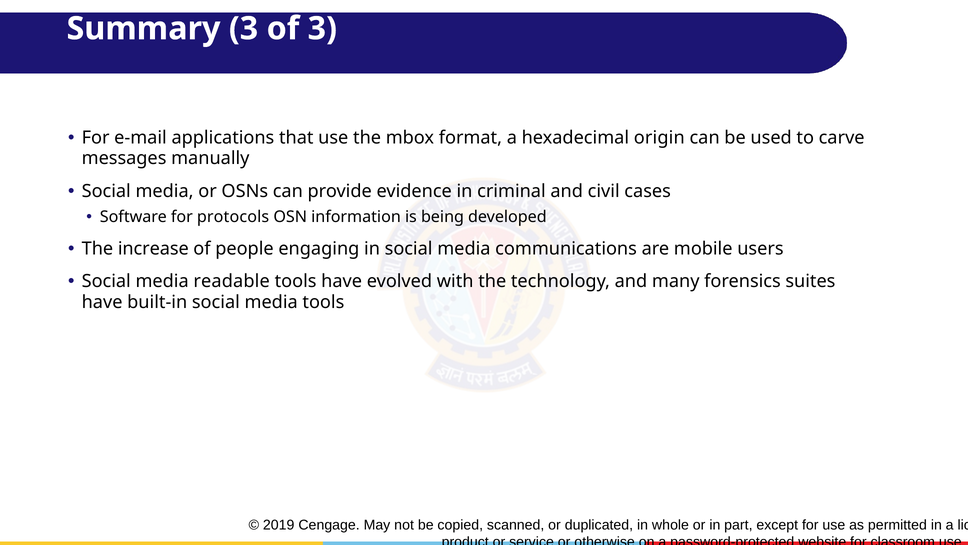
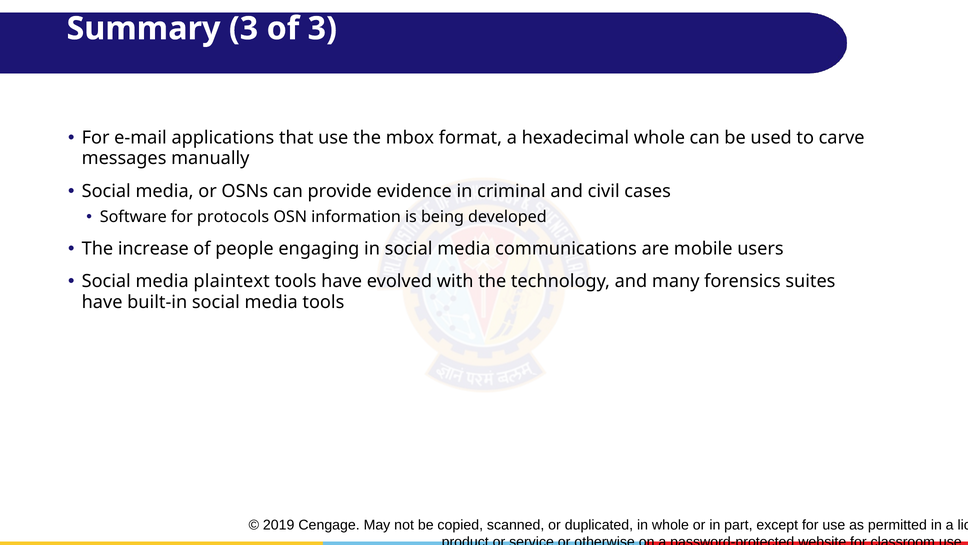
hexadecimal origin: origin -> whole (659, 138)
readable: readable -> plaintext (232, 281)
